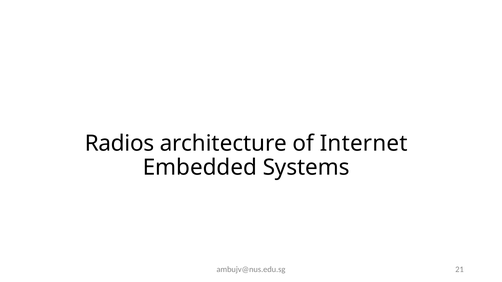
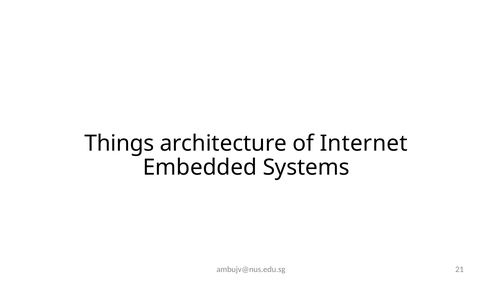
Radios: Radios -> Things (119, 143)
